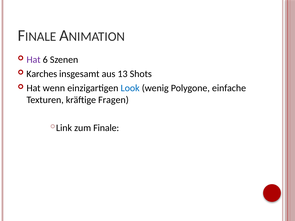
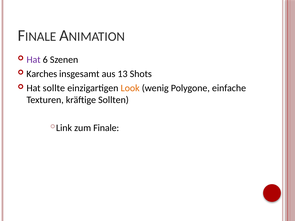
wenn: wenn -> sollte (54, 88)
Look colour: blue -> orange (130, 88)
Fragen: Fragen -> Sollten (113, 100)
